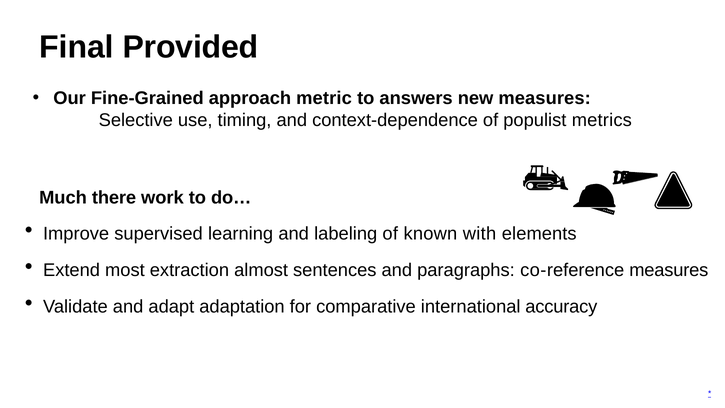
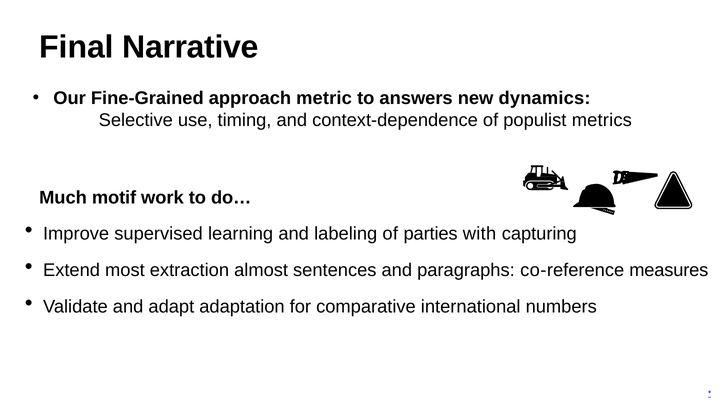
Provided: Provided -> Narrative (191, 47)
new measures: measures -> dynamics (545, 98)
there: there -> motif (114, 197)
known: known -> parties (431, 233)
elements: elements -> capturing (539, 233)
accuracy: accuracy -> numbers (561, 307)
